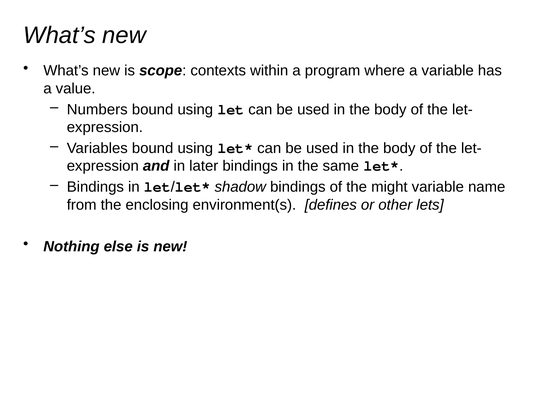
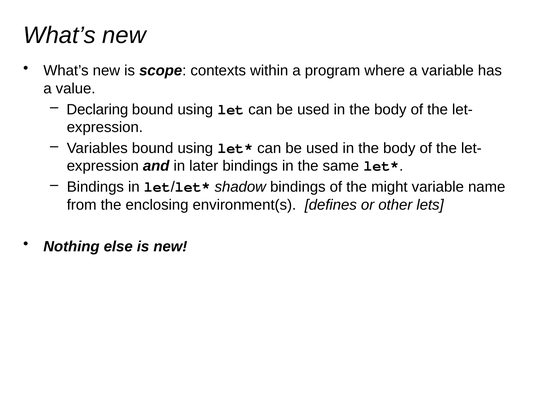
Numbers: Numbers -> Declaring (97, 109)
